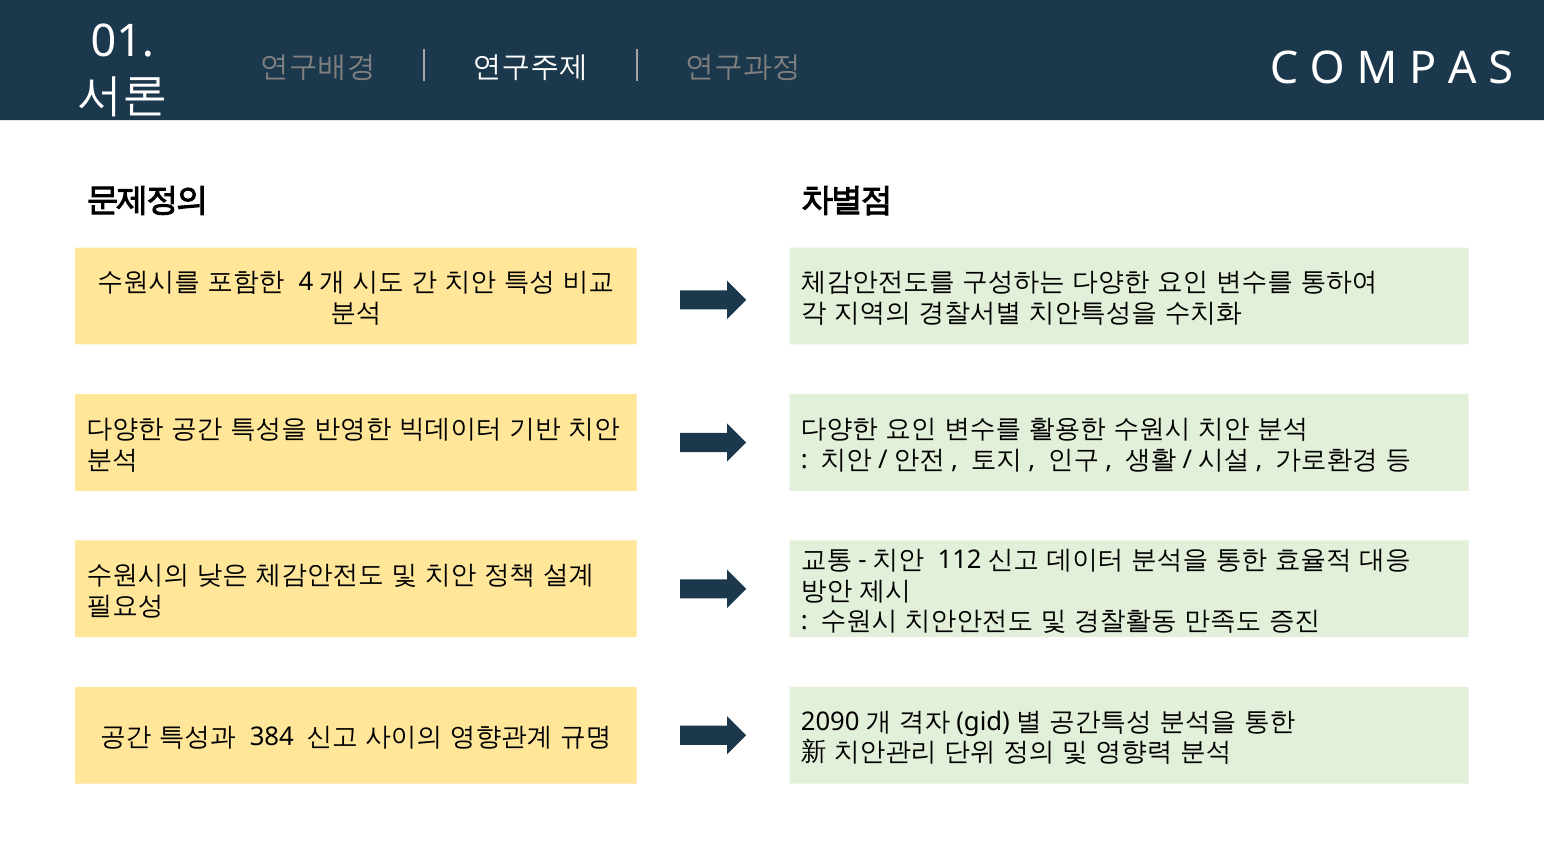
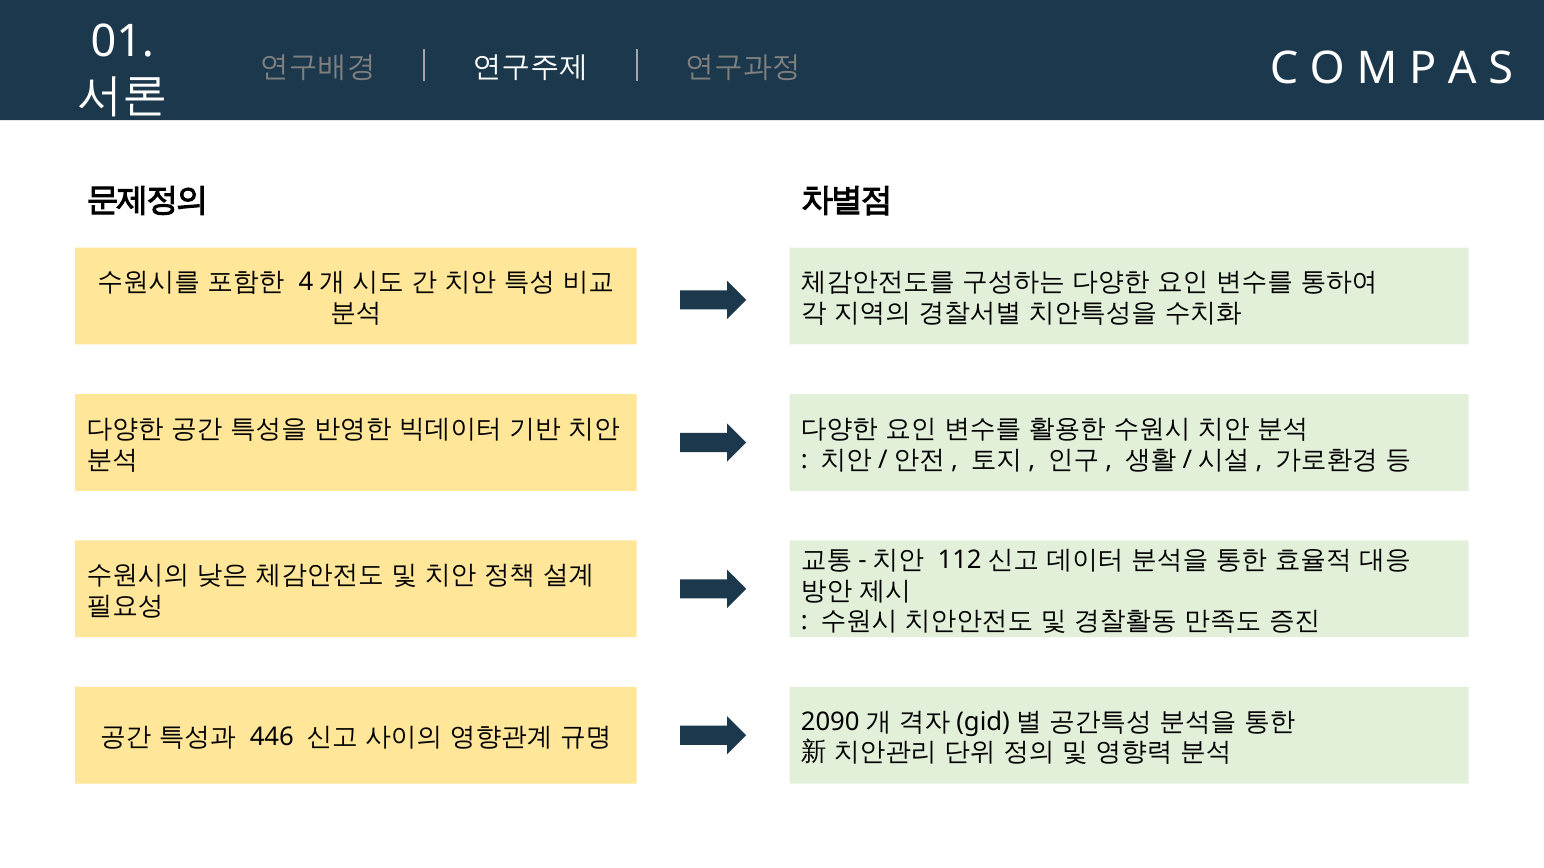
384: 384 -> 446 (272, 737)
